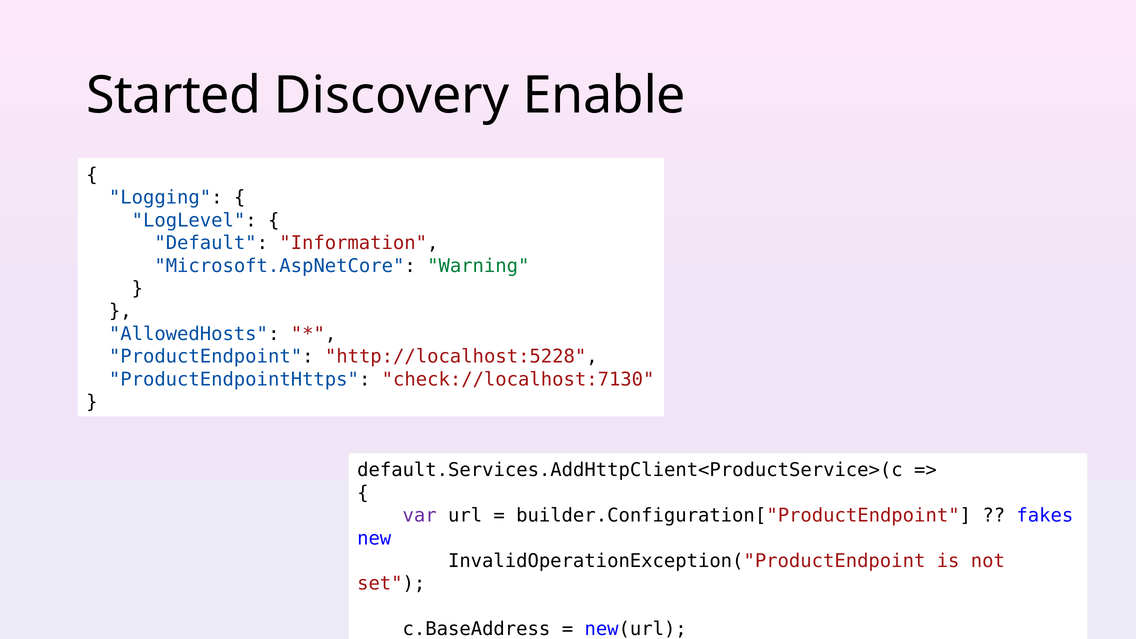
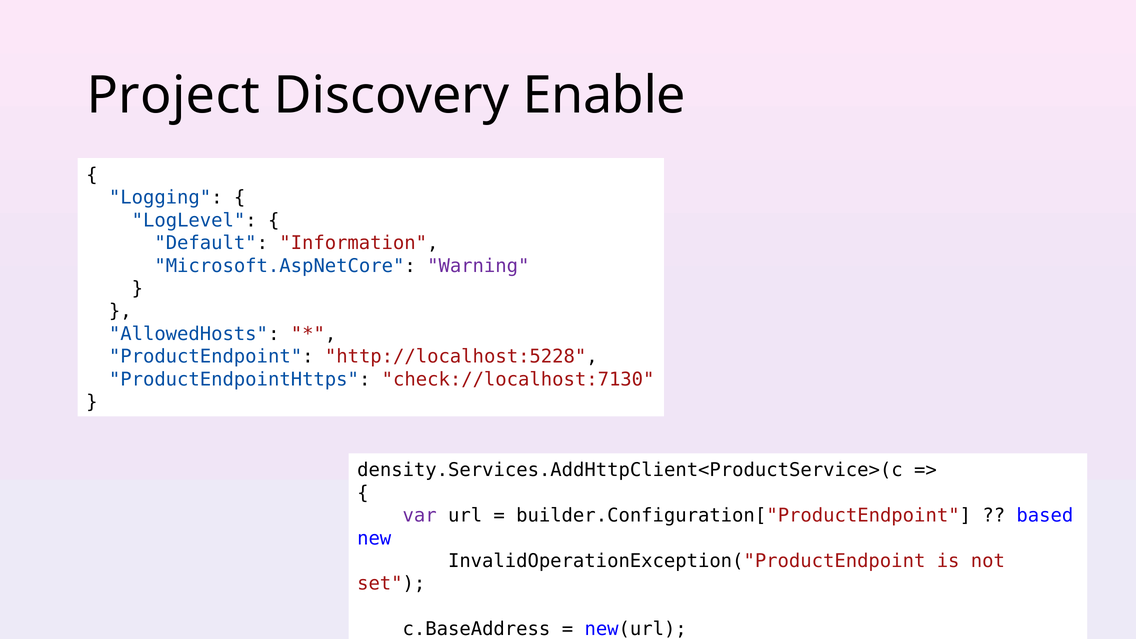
Started: Started -> Project (173, 95)
Warning colour: green -> purple (478, 266)
default.Services.AddHttpClient<ProductService>(c: default.Services.AddHttpClient<ProductService>(c -> density.Services.AddHttpClient<ProductService>(c (630, 470)
fakes: fakes -> based (1045, 516)
